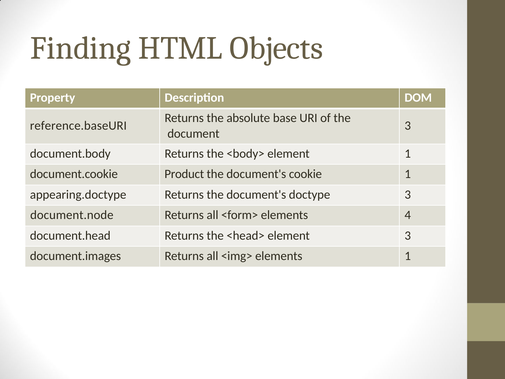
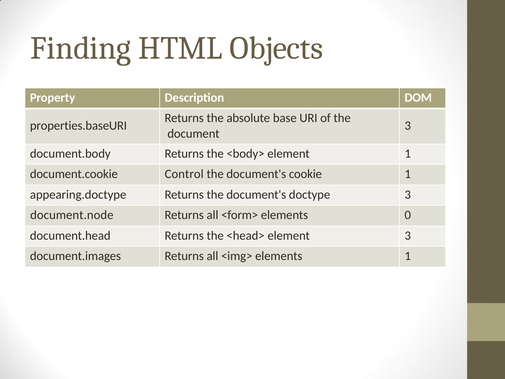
reference.baseURI: reference.baseURI -> properties.baseURI (78, 126)
Product: Product -> Control (184, 174)
4: 4 -> 0 (408, 215)
